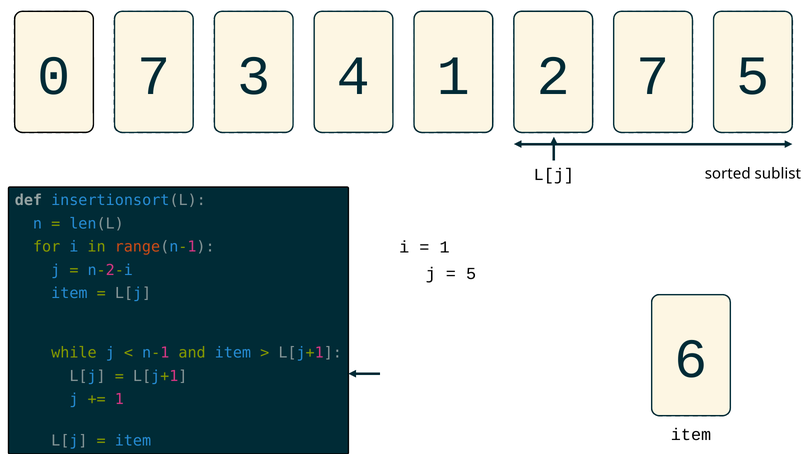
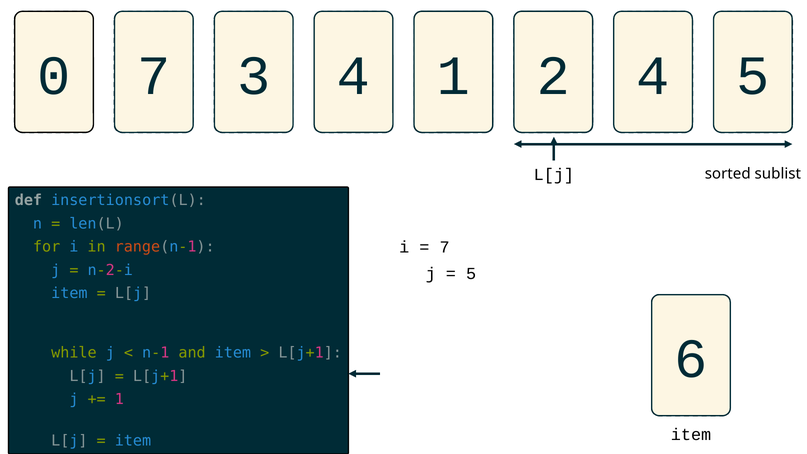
7: 7 -> 4 (653, 76)
1: 1 -> 7 (445, 247)
